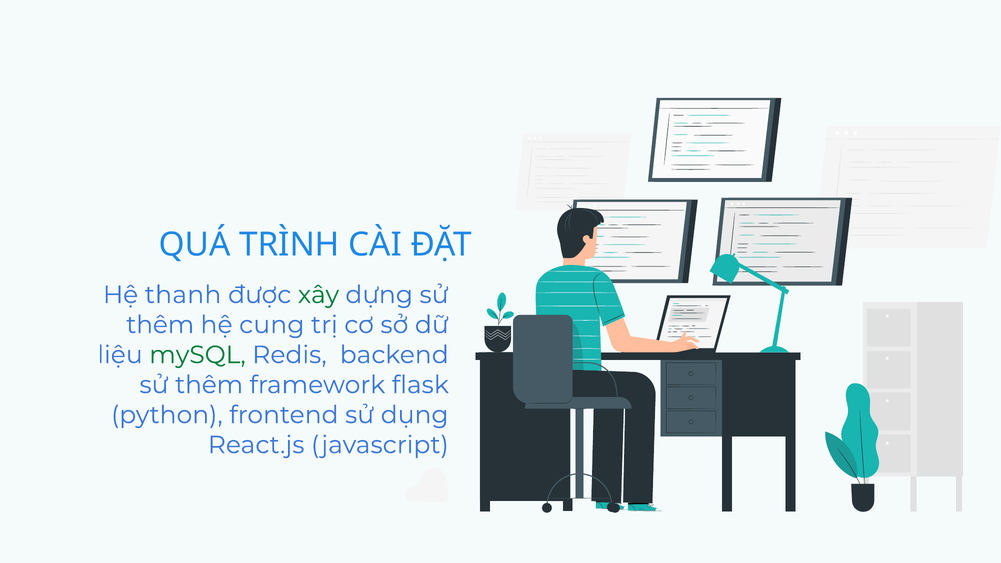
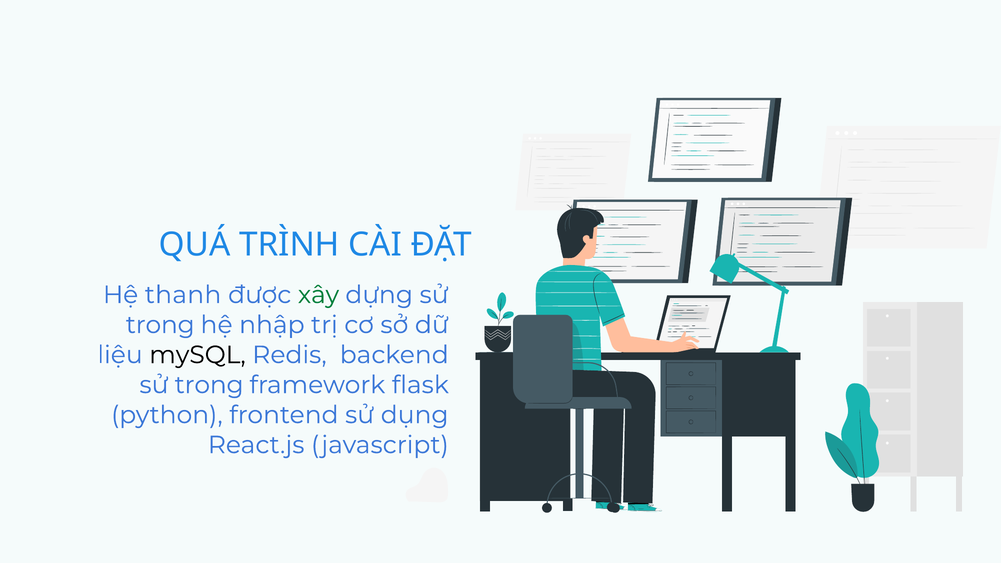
thêm: thêm -> trong (160, 325)
cung: cung -> nhập (272, 325)
mySQL colour: green -> black (197, 355)
thêm: thêm -> trong (209, 385)
